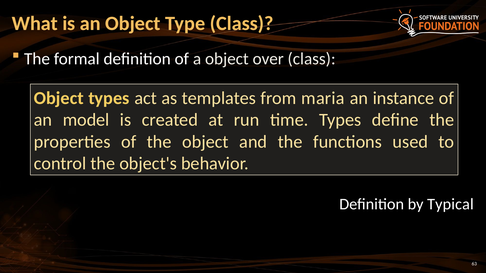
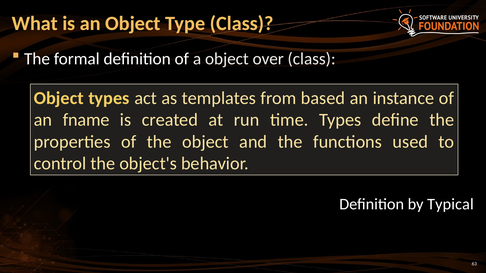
maria: maria -> based (323, 98)
model: model -> fname (86, 120)
